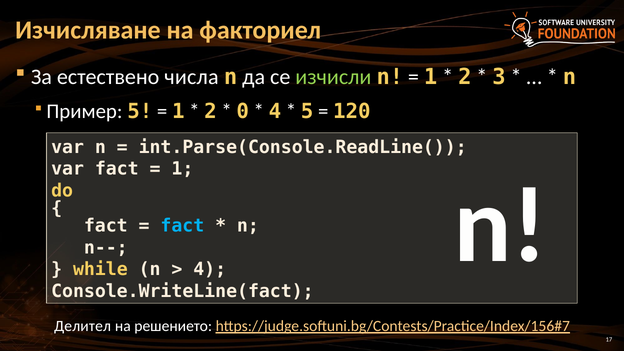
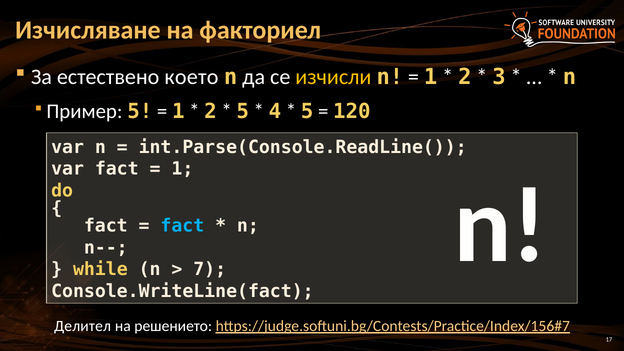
числа: числа -> което (191, 77)
изчисли colour: light green -> yellow (333, 77)
0: 0 -> 5 (243, 112)
4: 4 -> 7 (210, 270)
